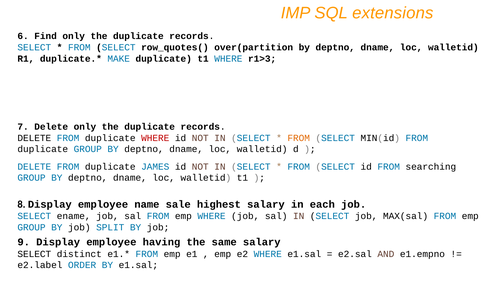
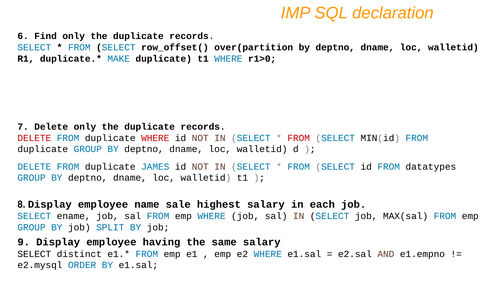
extensions: extensions -> declaration (393, 13)
row_quotes(: row_quotes( -> row_offset( (175, 47)
r1>3: r1>3 -> r1>0 (262, 59)
DELETE colour: black -> red (34, 138)
FROM colour: orange -> red (299, 138)
searching: searching -> datatypes (431, 167)
e2.label: e2.label -> e2.mysql (40, 265)
